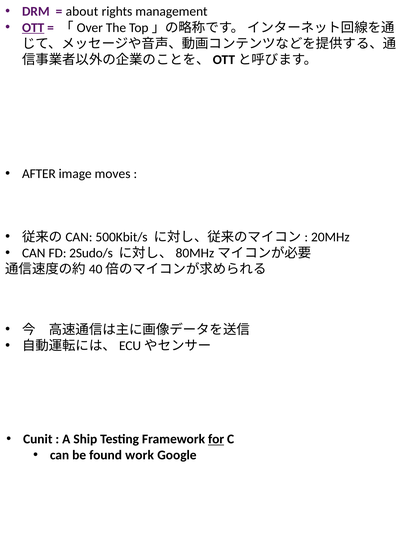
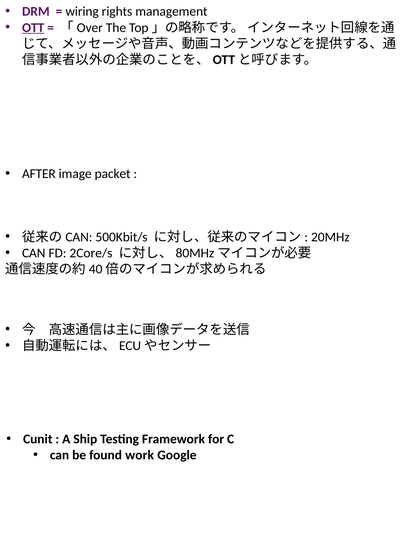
about: about -> wiring (82, 12)
moves: moves -> packet (113, 174)
2Sudo/s: 2Sudo/s -> 2Core/s (91, 253)
for underline: present -> none (216, 440)
